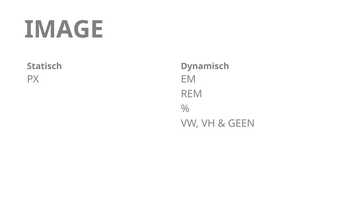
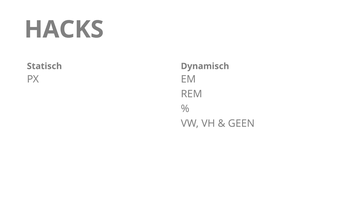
IMAGE: IMAGE -> HACKS (64, 30)
